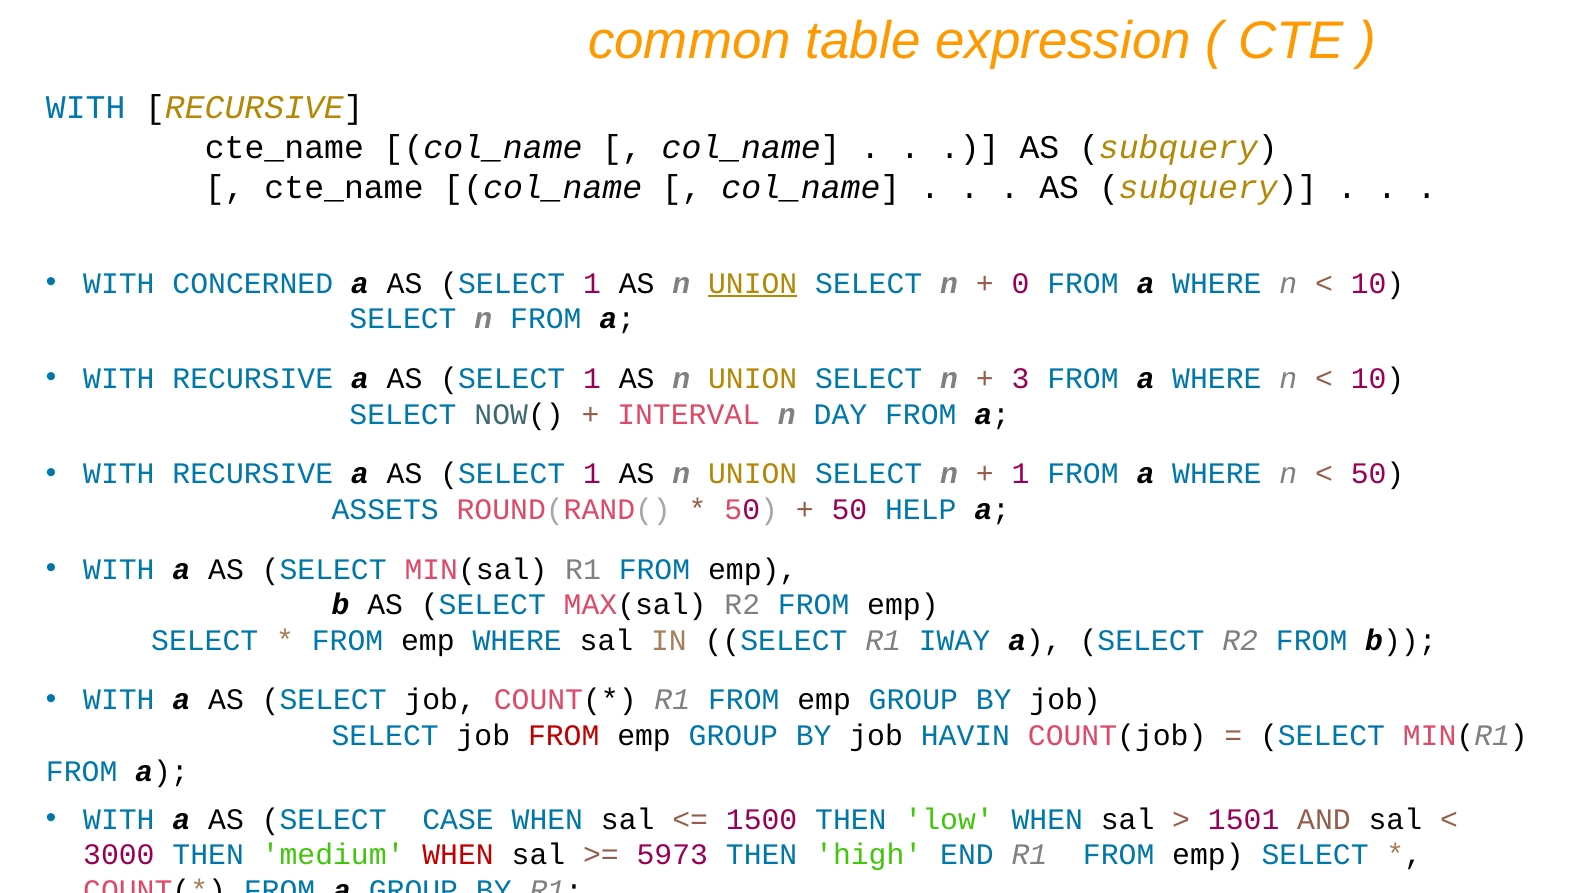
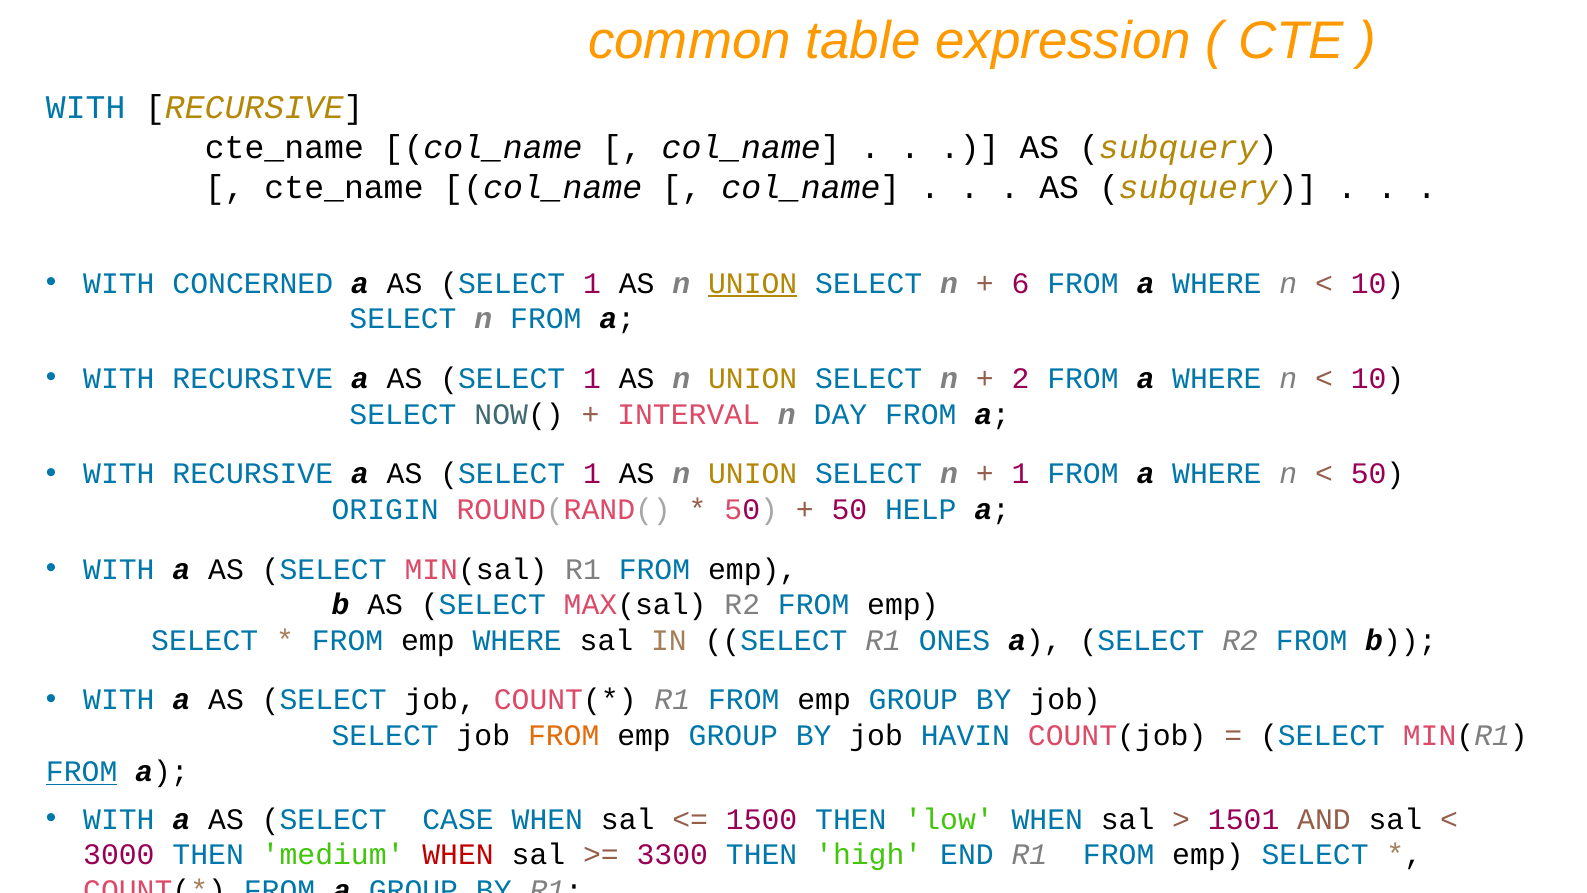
0: 0 -> 6 (1020, 283)
3: 3 -> 2 (1020, 379)
ASSETS: ASSETS -> ORIGIN (385, 509)
IWAY: IWAY -> ONES (955, 640)
FROM colour: red -> orange (564, 736)
FROM underline: none -> present (82, 771)
5973: 5973 -> 3300 (672, 855)
